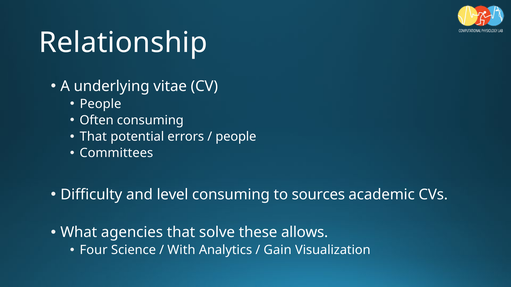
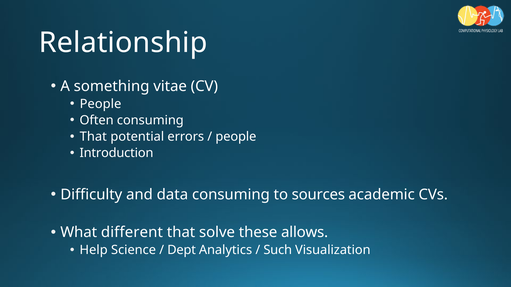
underlying: underlying -> something (112, 86)
Committees: Committees -> Introduction (116, 153)
level: level -> data (172, 195)
agencies: agencies -> different (132, 233)
Four: Four -> Help (94, 250)
With: With -> Dept (182, 250)
Gain: Gain -> Such (278, 250)
